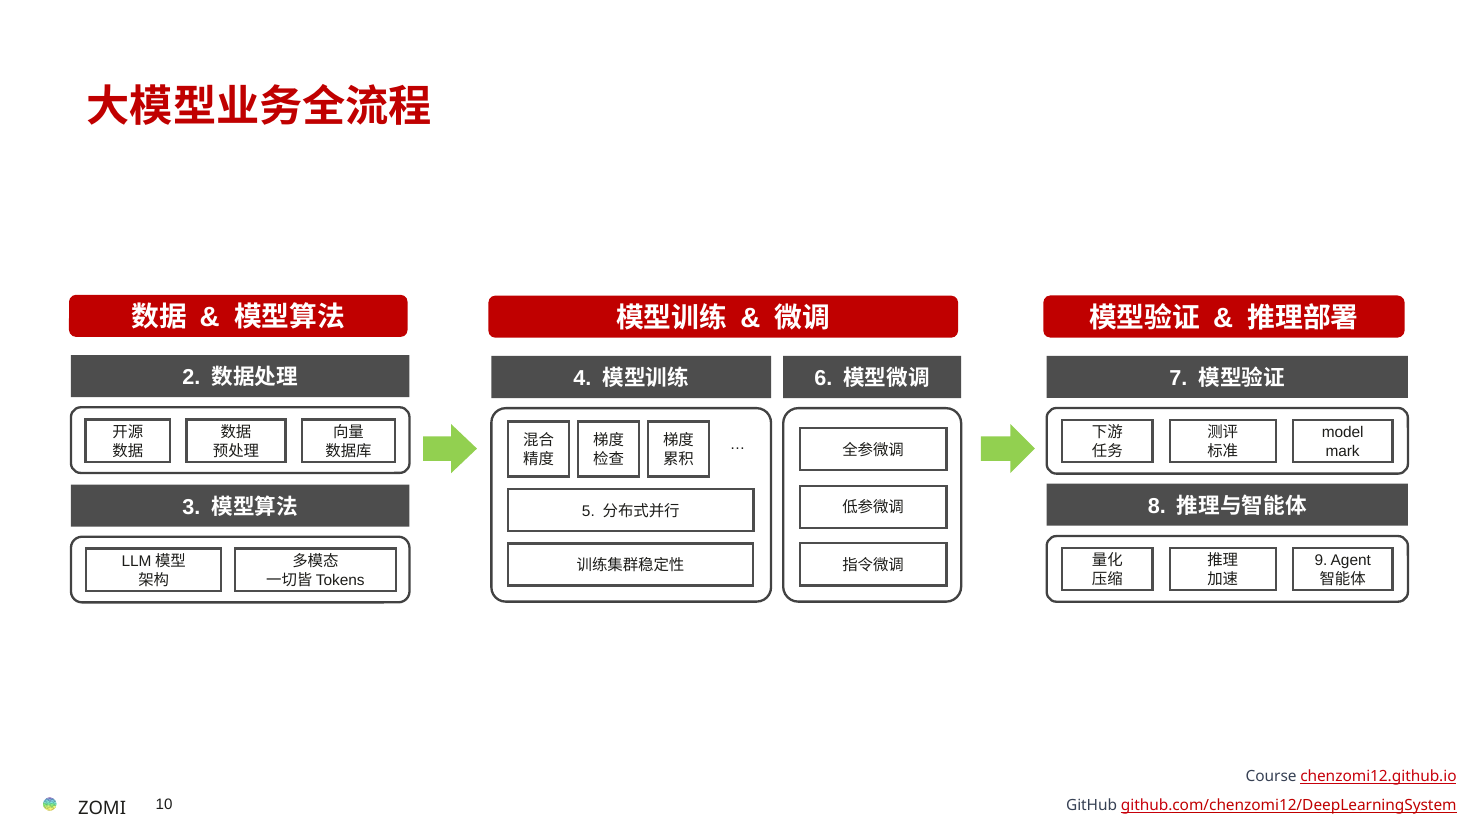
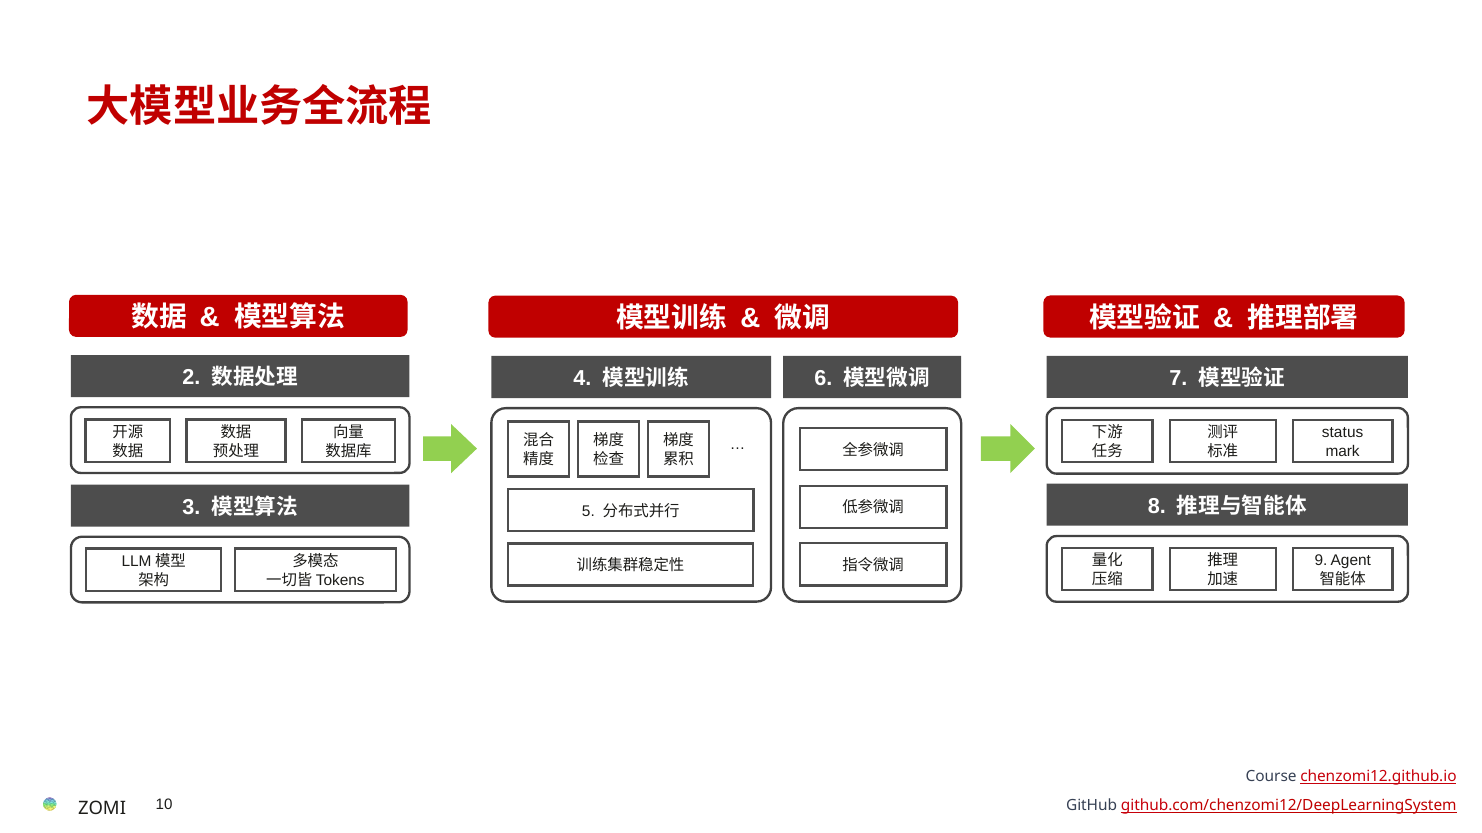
model: model -> status (1343, 433)
